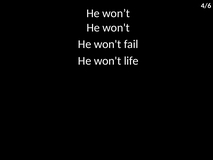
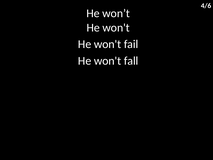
life: life -> fall (131, 61)
